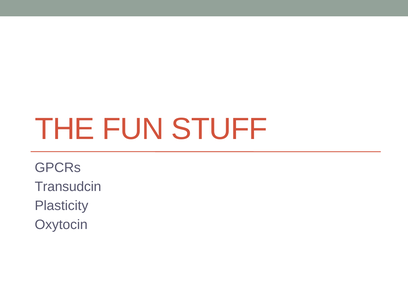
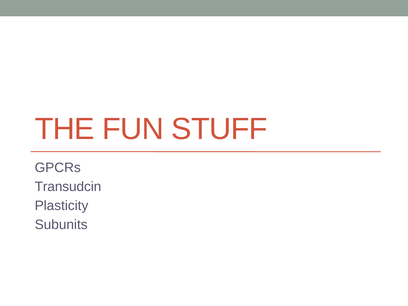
Oxytocin: Oxytocin -> Subunits (61, 225)
